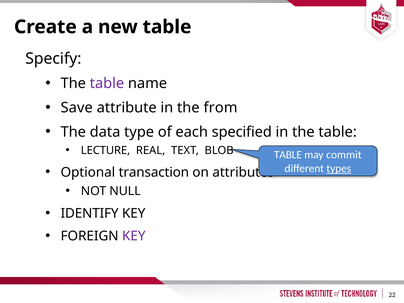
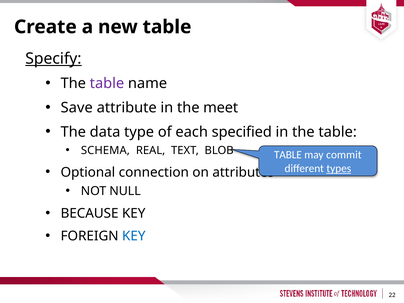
Specify underline: none -> present (53, 59)
from: from -> meet (221, 108)
LECTURE: LECTURE -> SCHEMA (105, 151)
transaction: transaction -> connection (154, 172)
IDENTIFY: IDENTIFY -> BECAUSE (90, 213)
KEY colour: purple -> blue (134, 236)
